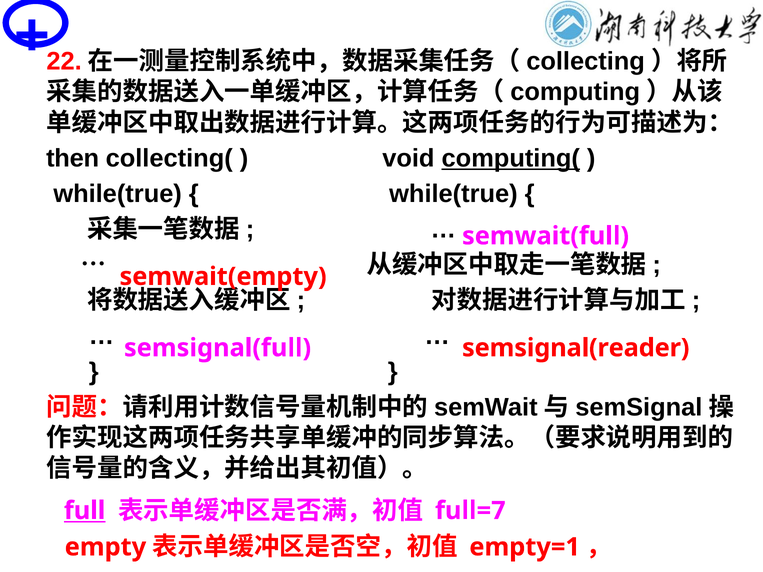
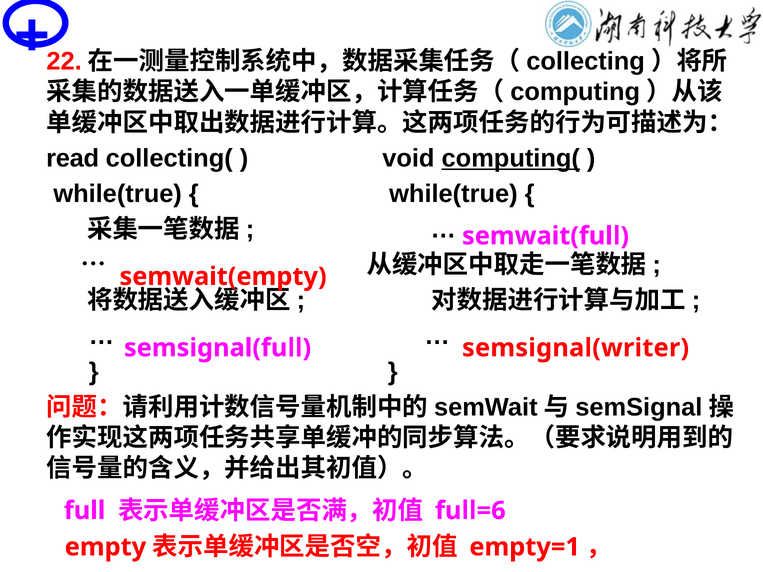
then: then -> read (73, 158)
semsignal(reader: semsignal(reader -> semsignal(writer (576, 348)
full underline: present -> none (85, 511)
full=7: full=7 -> full=6 (470, 511)
